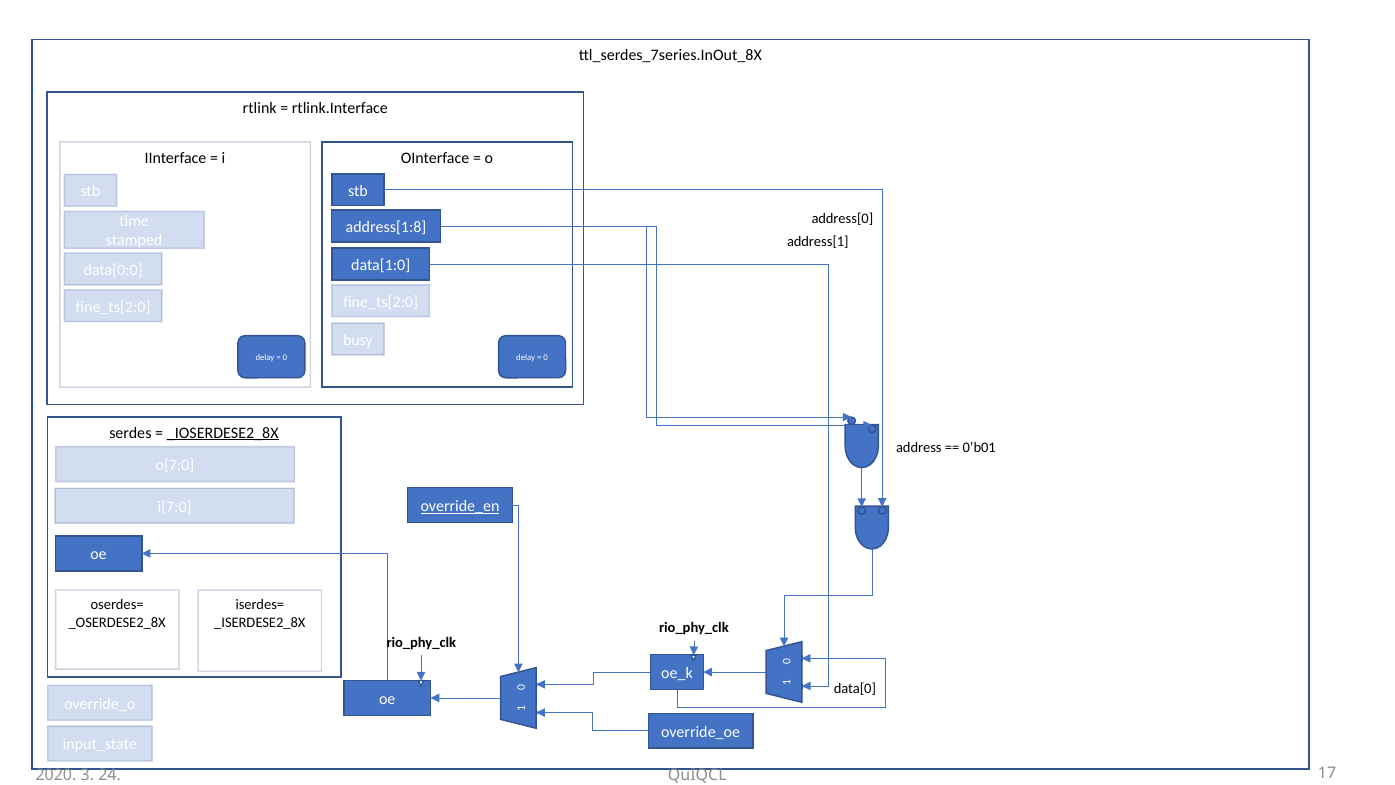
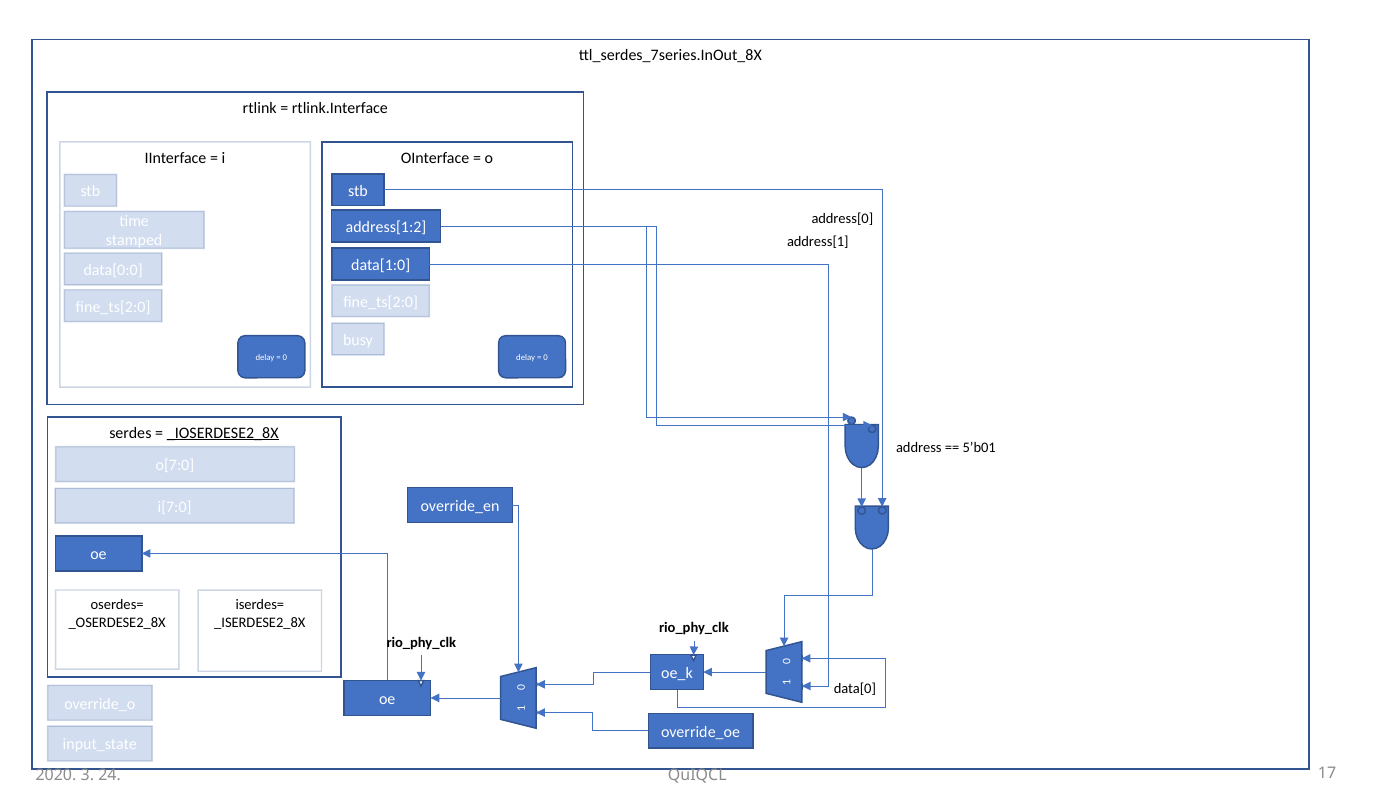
address[1:8: address[1:8 -> address[1:2 (386, 227)
0’b01: 0’b01 -> 5’b01 (979, 447)
override_en underline: present -> none (460, 506)
